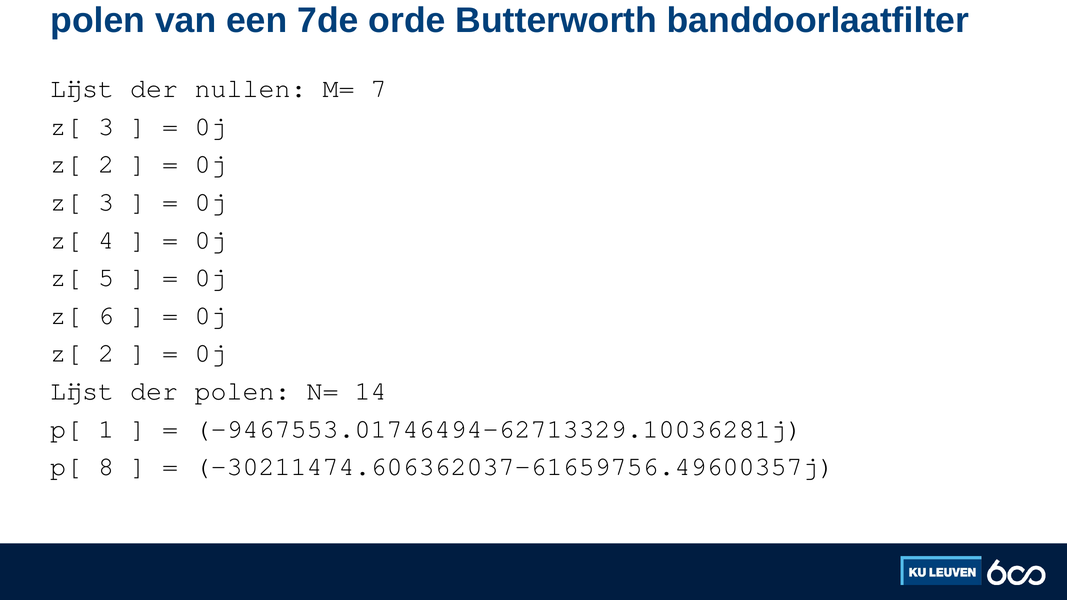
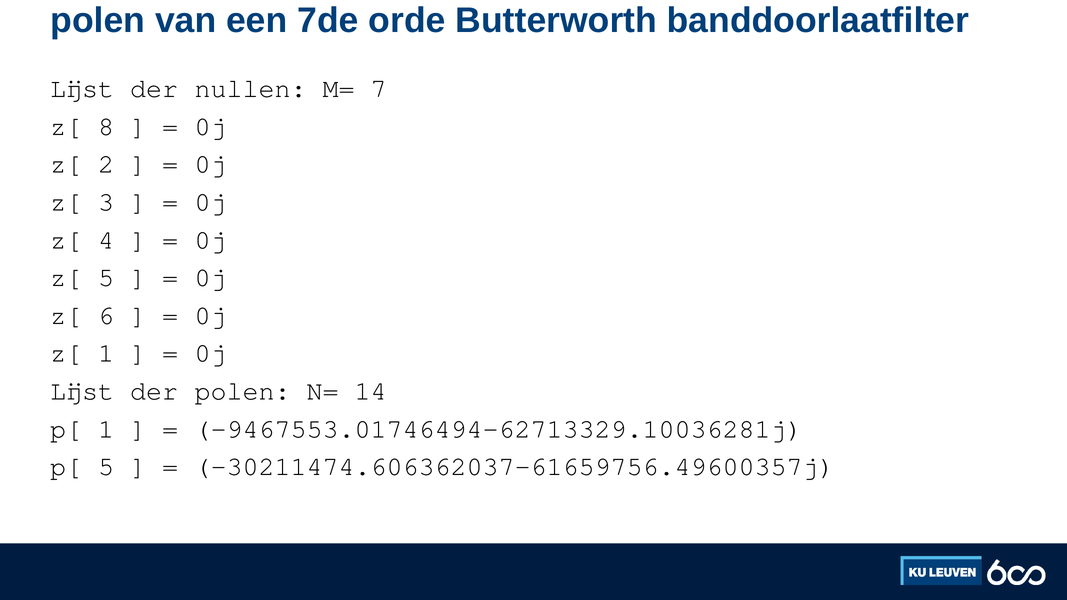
3: 3 -> 8 (106, 126)
2: 2 -> 1 (106, 353)
p[ 8: 8 -> 5 (106, 467)
